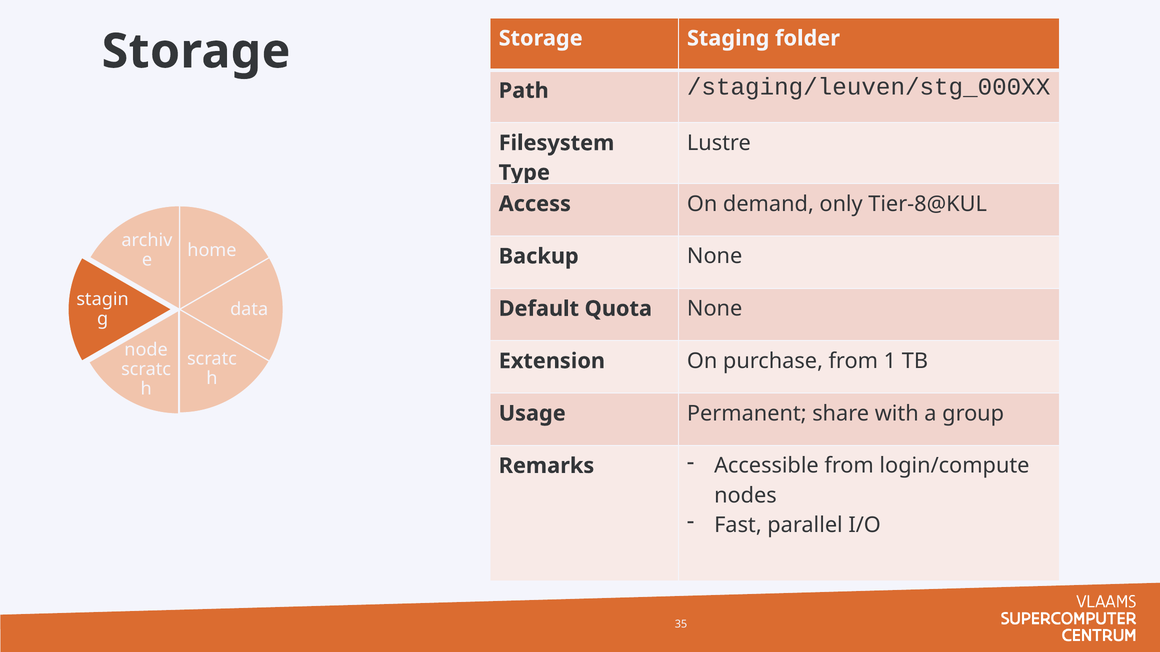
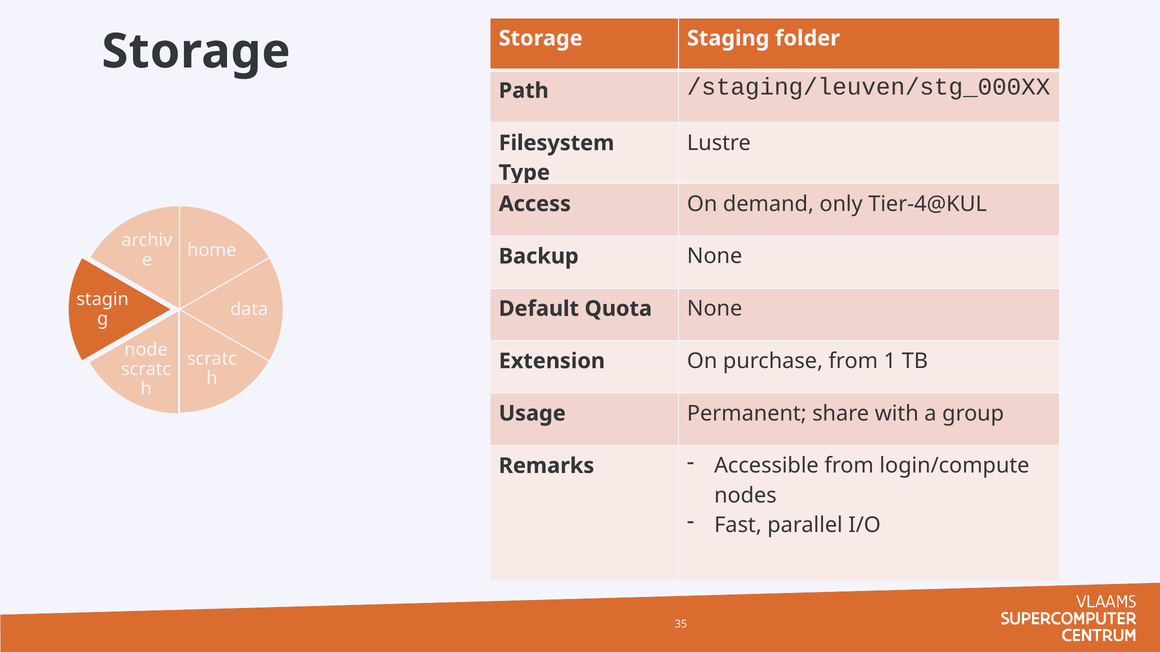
Tier-8@KUL: Tier-8@KUL -> Tier-4@KUL (928, 204)
